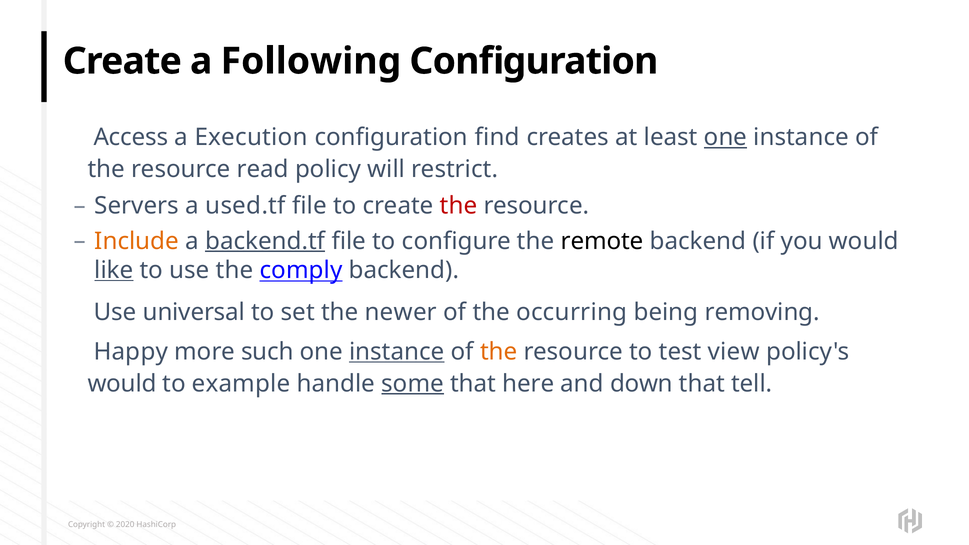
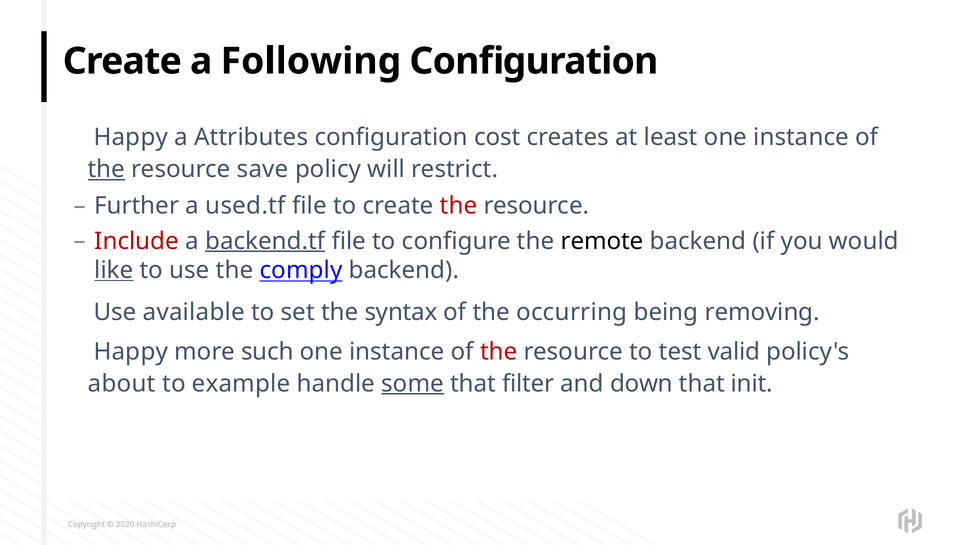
Access: Access -> Happy (131, 137)
Execution: Execution -> Attributes (251, 137)
find: find -> cost (497, 137)
one underline: present -> none (726, 137)
the underline: none -> present (106, 169)
read: read -> save (263, 169)
Servers: Servers -> Further (137, 206)
Include colour: orange -> red (137, 241)
universal: universal -> available (194, 312)
newer: newer -> syntax (401, 312)
instance underline: present -> none (397, 352)
the colour: orange -> red (499, 352)
view: view -> valid (734, 352)
would: would -> about (122, 384)
here: here -> filter (528, 384)
tell: tell -> init (752, 384)
